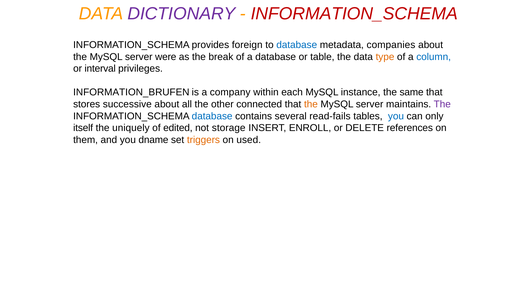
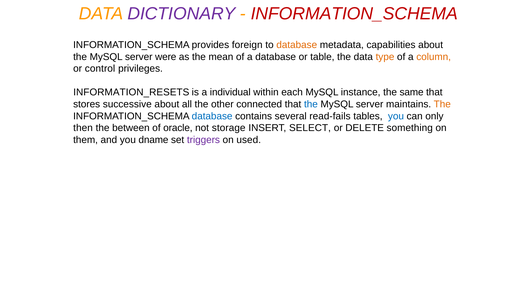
database colour: blue -> orange (297, 45)
companies: companies -> capabilities (391, 45)
break: break -> mean (221, 57)
column colour: blue -> orange (434, 57)
interval: interval -> control (100, 69)
INFORMATION_BRUFEN: INFORMATION_BRUFEN -> INFORMATION_RESETS (131, 92)
company: company -> individual (230, 92)
the colour: orange -> blue (311, 104)
The colour: purple -> orange (442, 104)
itself: itself -> then (83, 128)
uniquely: uniquely -> between (131, 128)
edited: edited -> oracle (178, 128)
ENROLL: ENROLL -> SELECT (310, 128)
references: references -> something (410, 128)
triggers colour: orange -> purple (203, 140)
